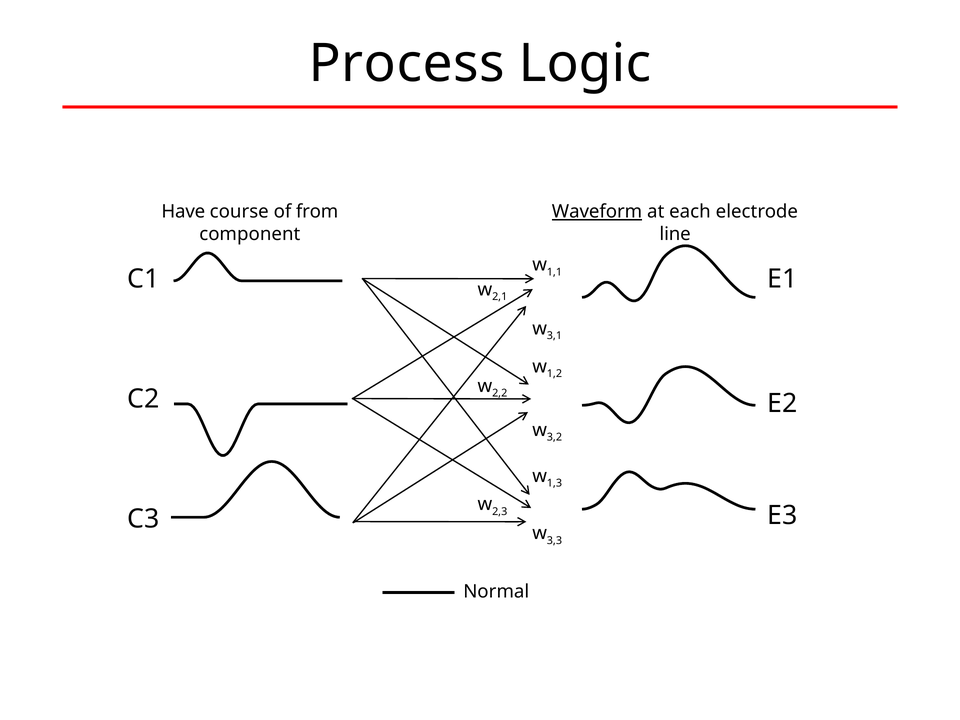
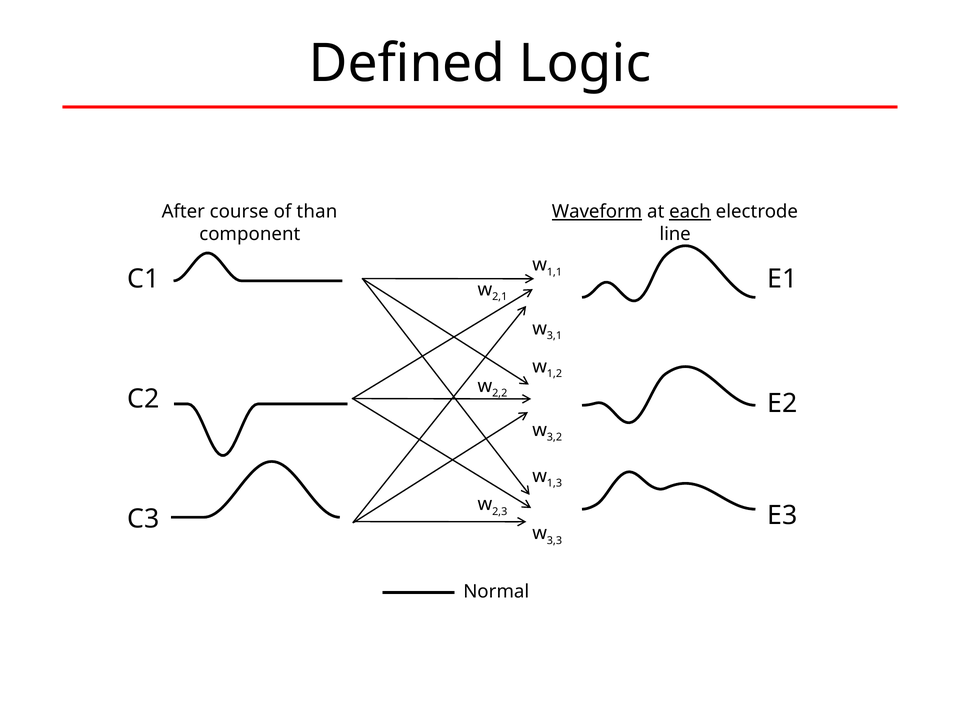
Process: Process -> Defined (407, 64)
Have: Have -> After (183, 212)
from: from -> than (317, 212)
each underline: none -> present (690, 212)
